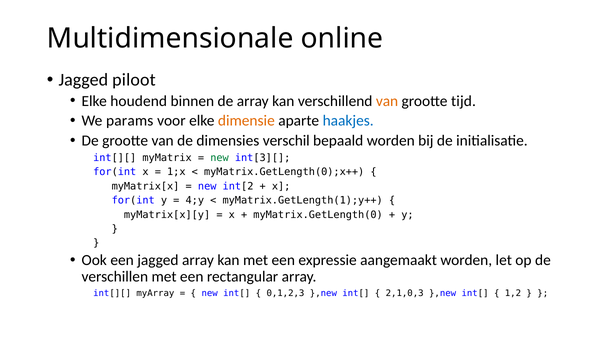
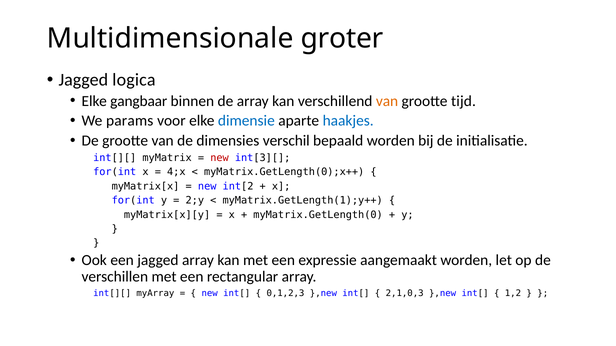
online: online -> groter (342, 38)
piloot: piloot -> logica (134, 80)
houdend: houdend -> gangbaar (139, 101)
dimensie colour: orange -> blue (246, 121)
new colour: green -> red (220, 158)
1;x: 1;x -> 4;x (176, 172)
4;y: 4;y -> 2;y (195, 201)
